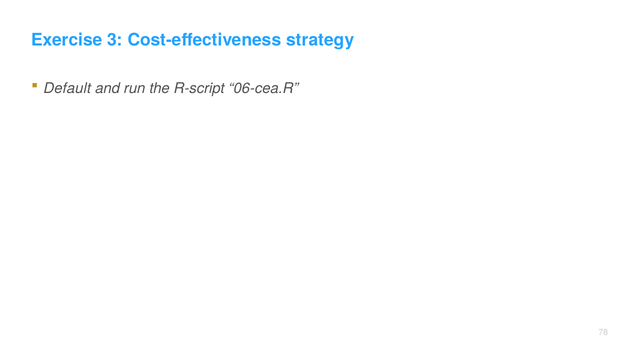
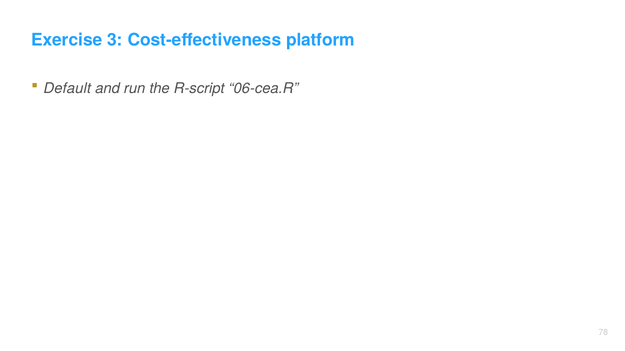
strategy: strategy -> platform (320, 40)
